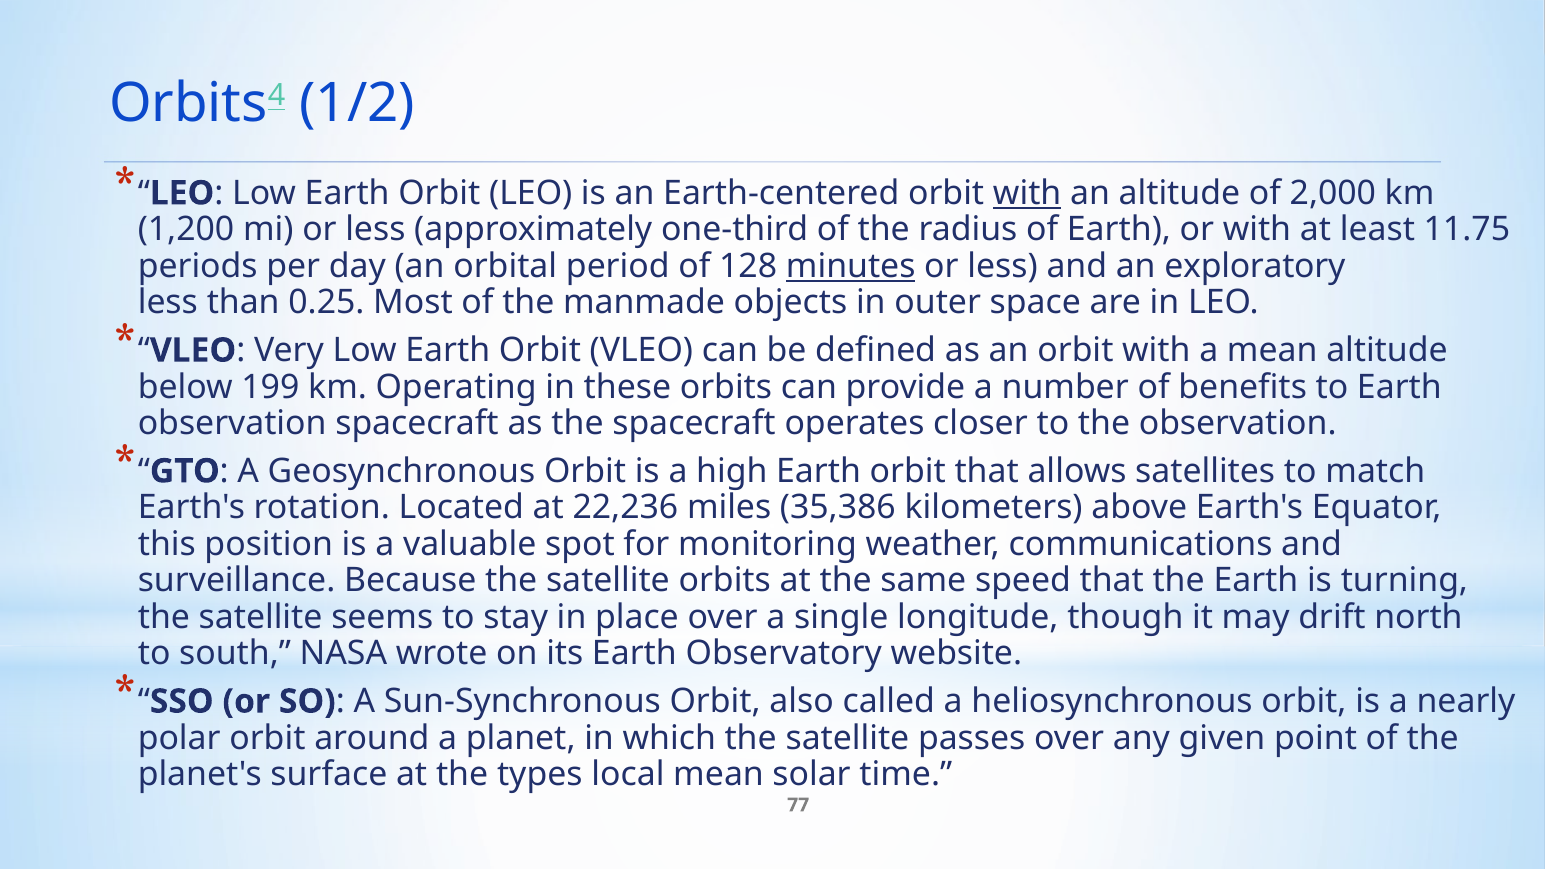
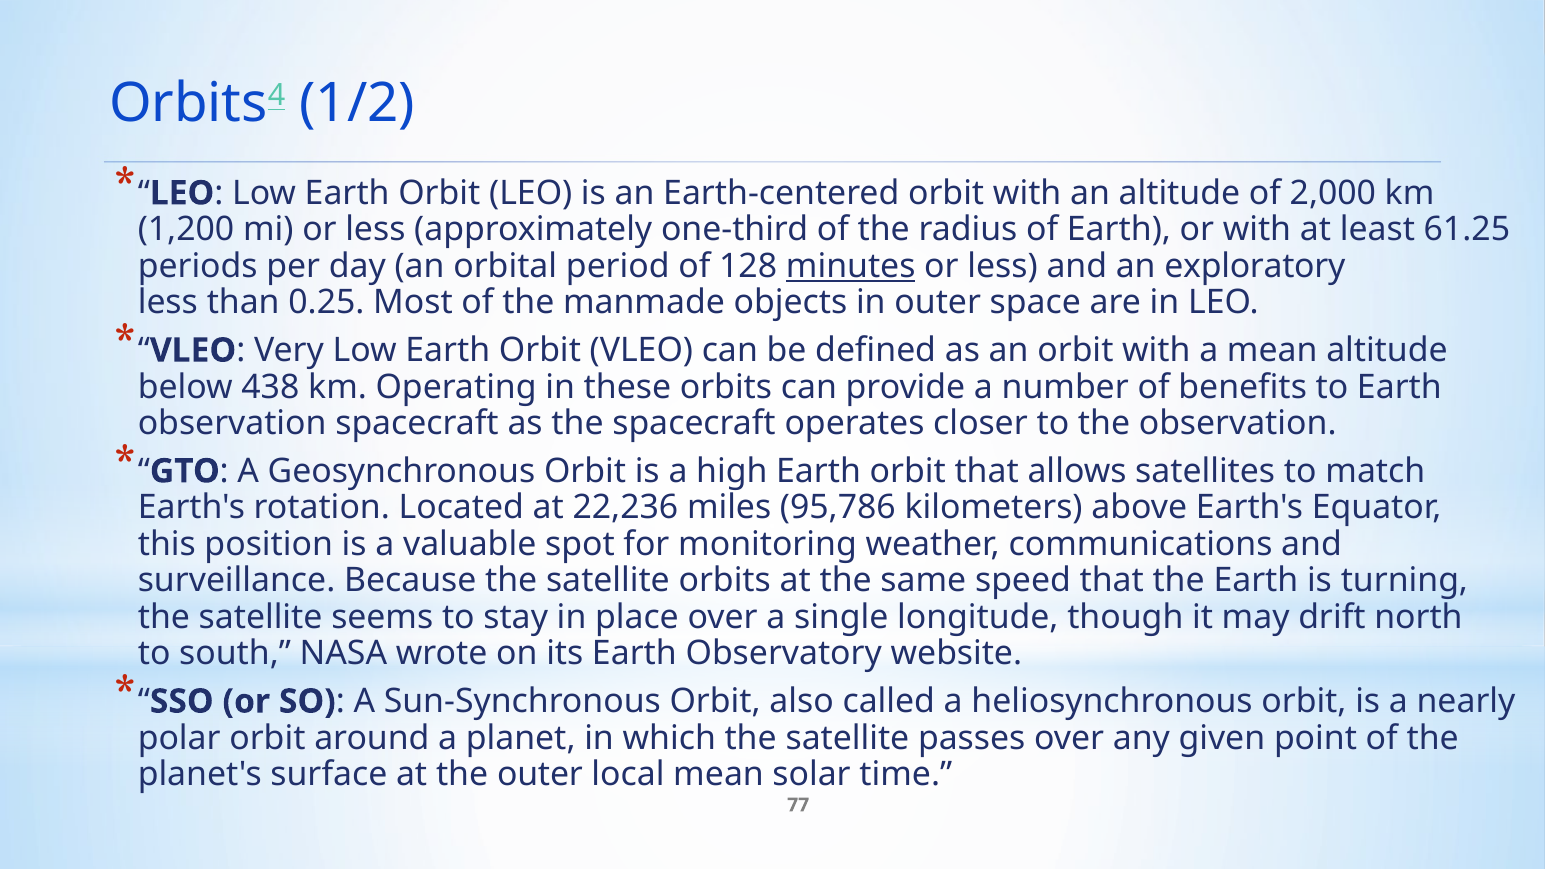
with underline: present -> none (1027, 193)
11.75: 11.75 -> 61.25 (1467, 230)
199: 199 -> 438 (270, 387)
35,386: 35,386 -> 95,786 (838, 508)
the types: types -> outer (540, 774)
